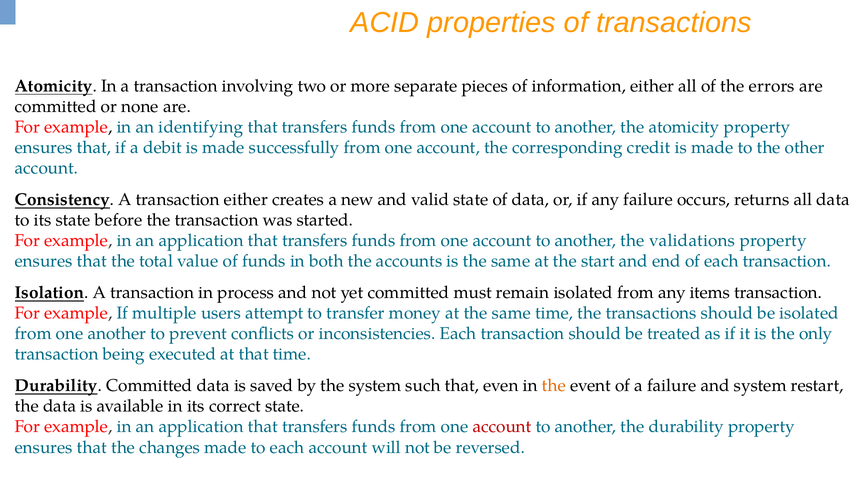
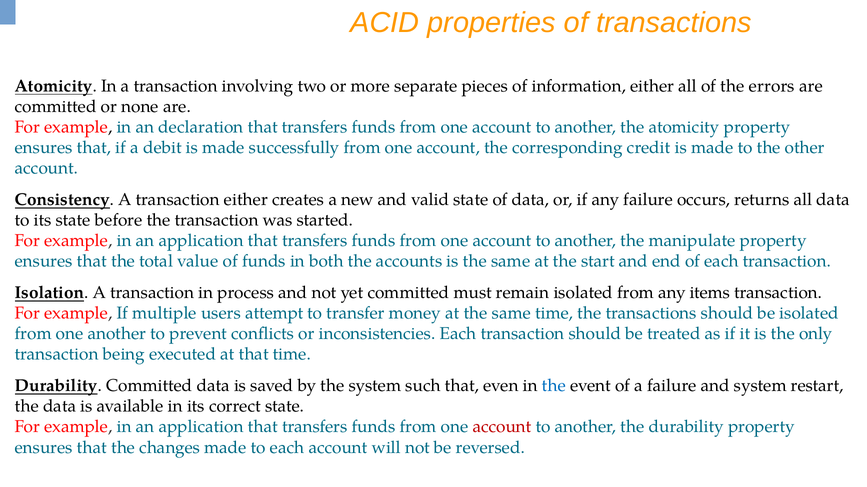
identifying: identifying -> declaration (201, 127)
validations: validations -> manipulate (692, 241)
the colour: orange -> blue (554, 386)
